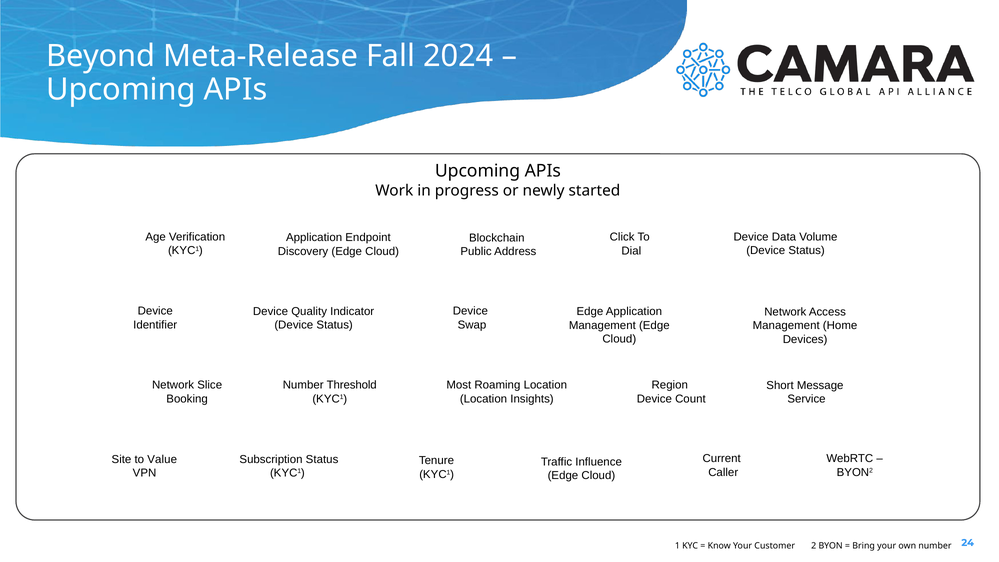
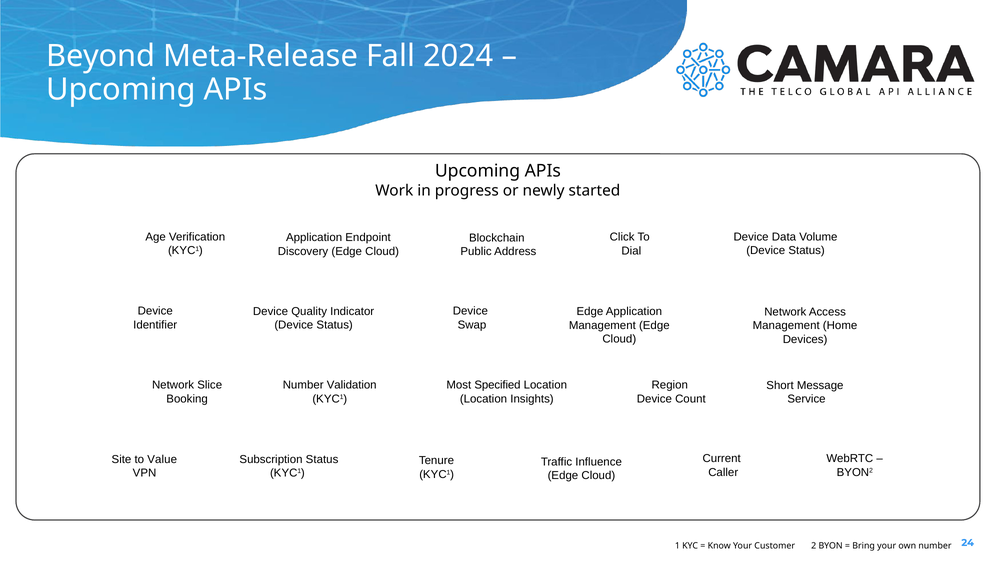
Threshold: Threshold -> Validation (352, 385)
Roaming: Roaming -> Specified (497, 385)
